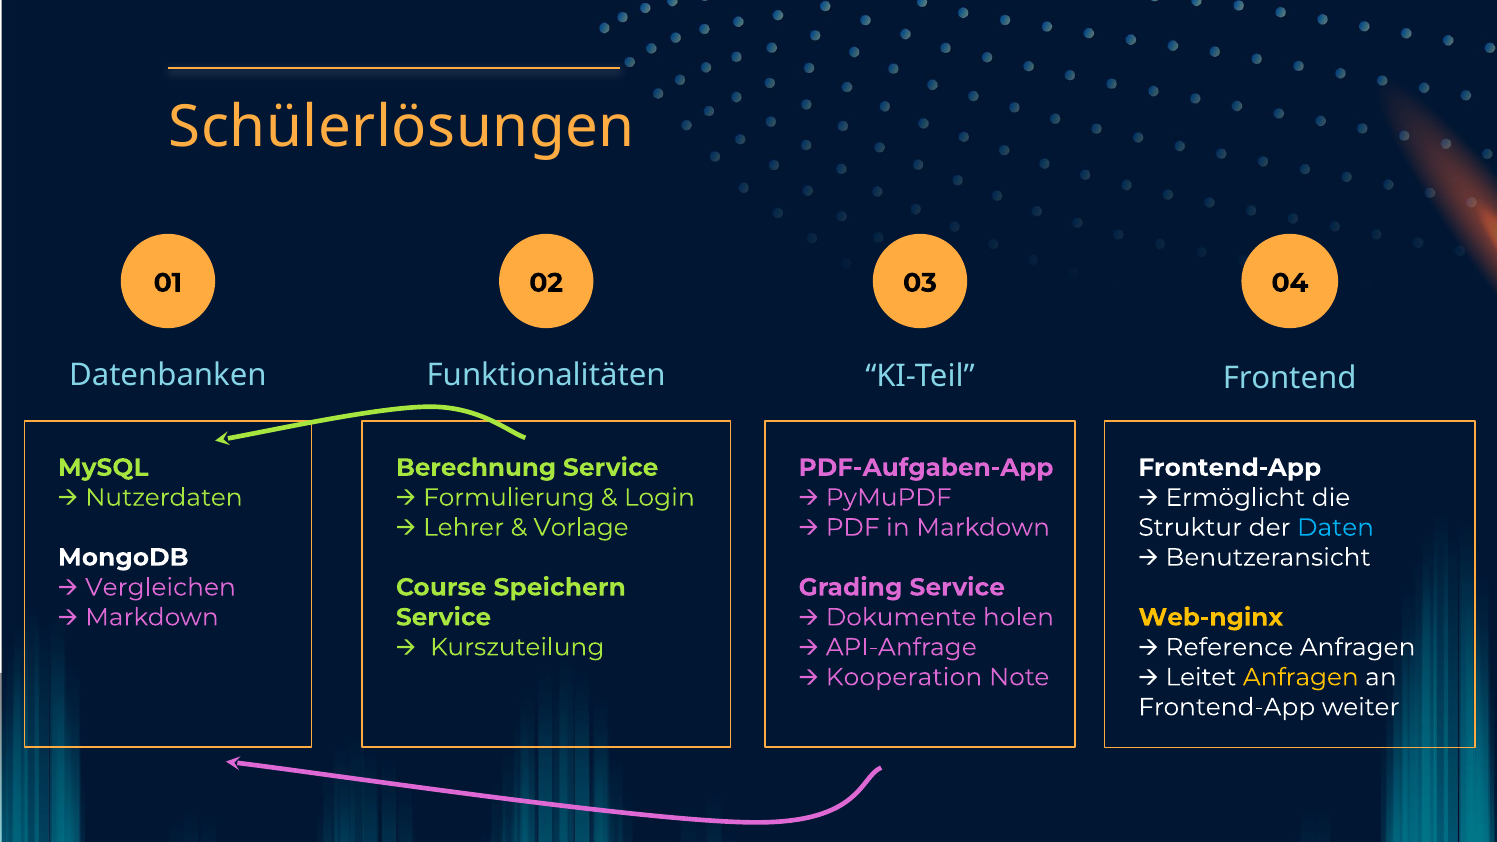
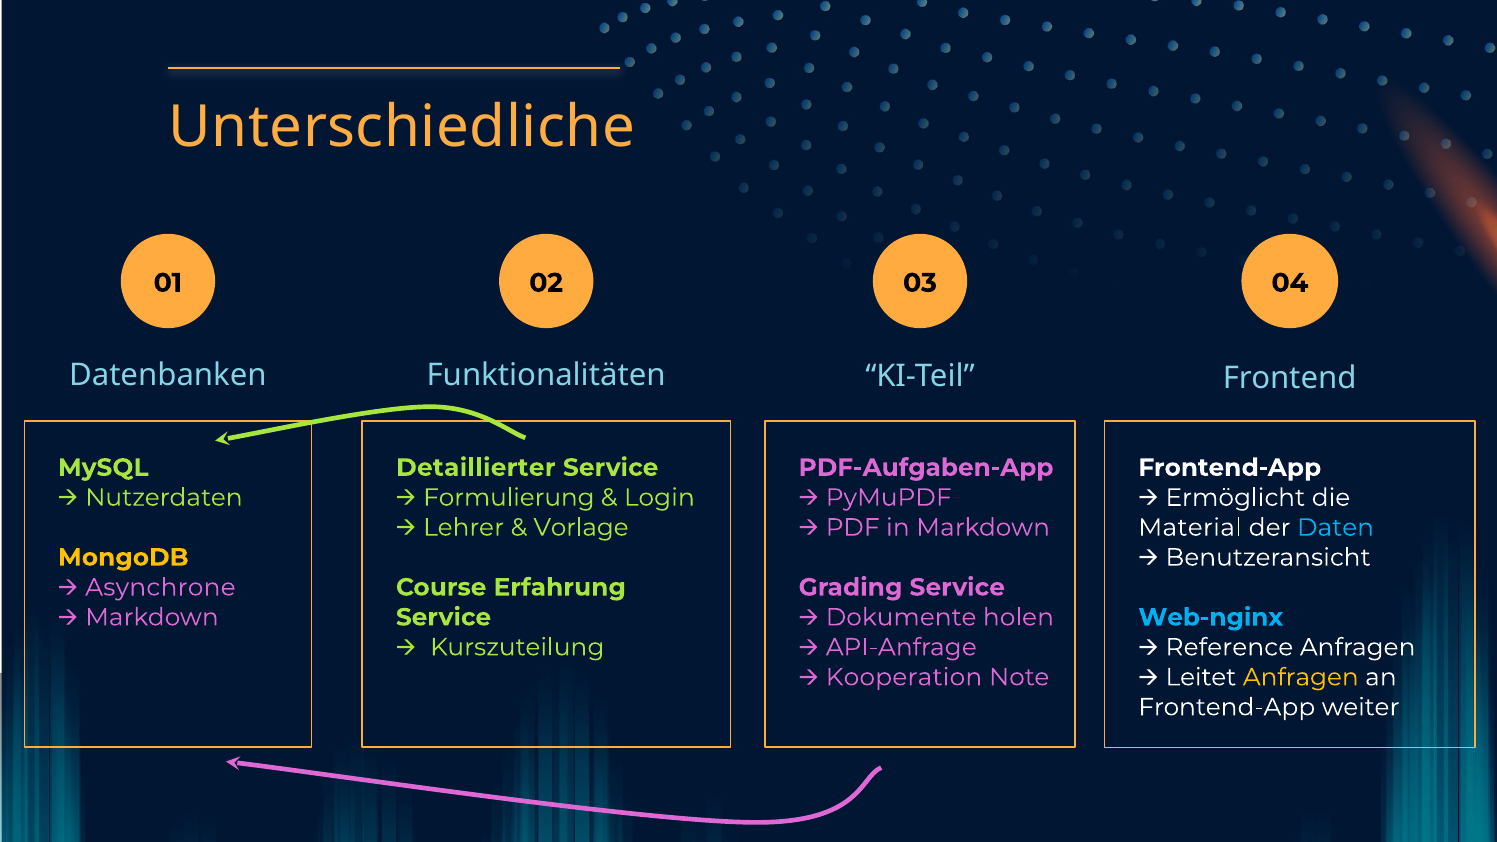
Schülerlösungen: Schülerlösungen -> Unterschiedliche (402, 127)
Berechnung: Berechnung -> Detaillierter (476, 468)
Struktur: Struktur -> Material (1190, 528)
MongoDB colour: white -> yellow (123, 557)
Speichern: Speichern -> Erfahrung (560, 587)
Vergleichen: Vergleichen -> Asynchrone (160, 587)
Web-nginx colour: yellow -> light blue (1211, 617)
